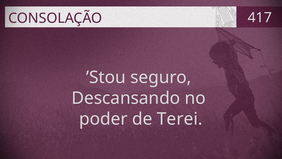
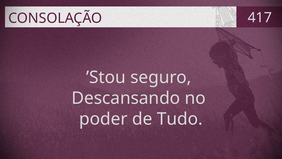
Terei: Terei -> Tudo (180, 119)
